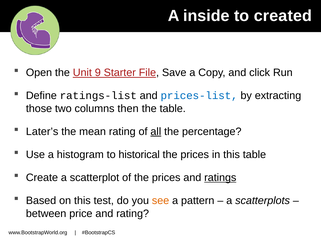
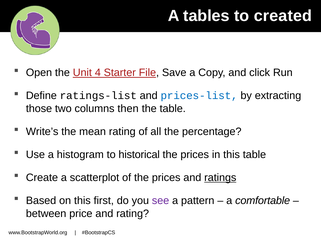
inside: inside -> tables (206, 16)
9: 9 -> 4 (98, 73)
Later’s: Later’s -> Write’s (42, 131)
all underline: present -> none (156, 131)
test: test -> first (104, 200)
see colour: orange -> purple (161, 200)
scatterplots: scatterplots -> comfortable (263, 200)
